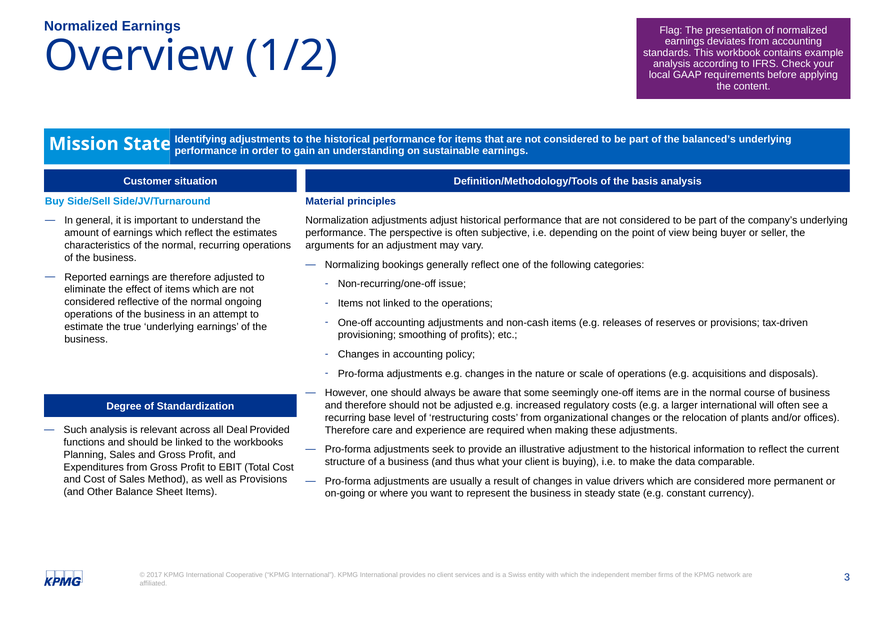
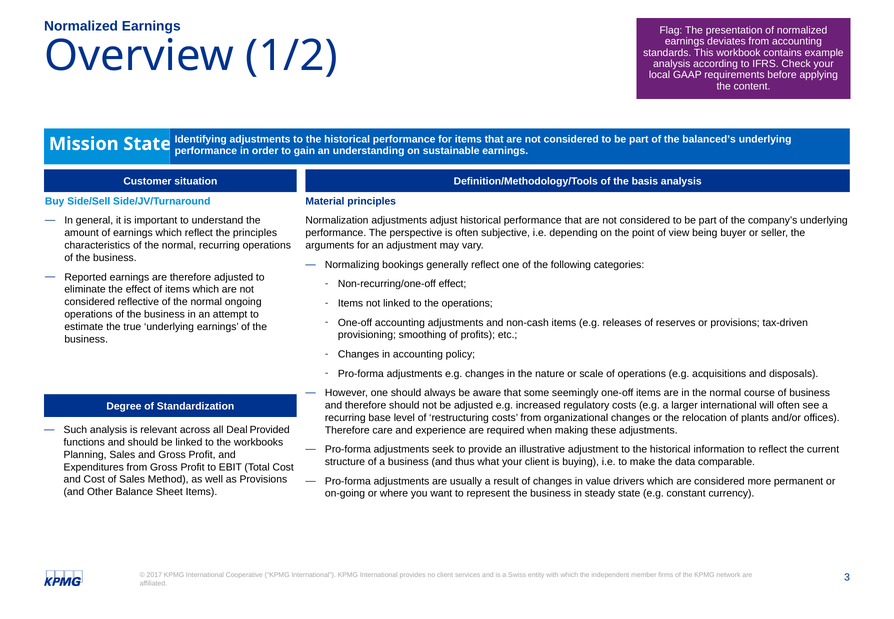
the estimates: estimates -> principles (255, 233)
Non-recurring/one-off issue: issue -> effect (452, 284)
